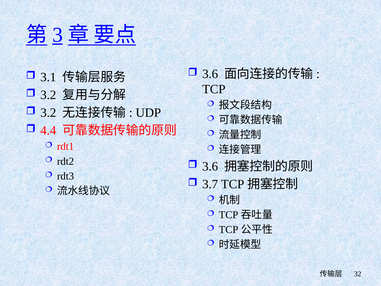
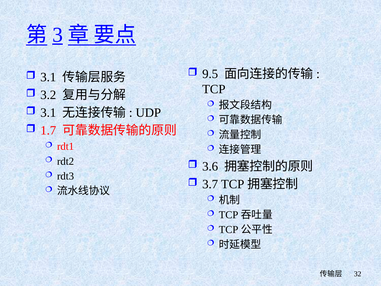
3.6: 3.6 -> 9.5 (210, 74)
3.2: 3.2 -> 3.1 (48, 113)
4.4: 4.4 -> 1.7 (48, 130)
